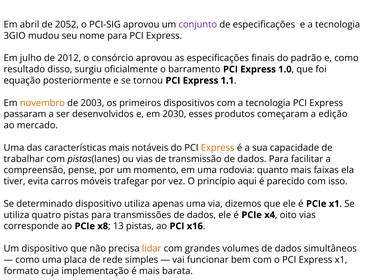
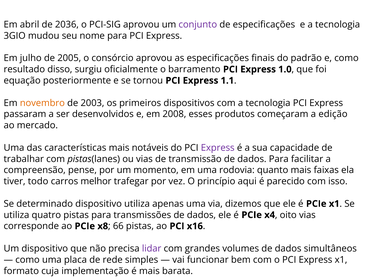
2052: 2052 -> 2036 (67, 25)
2012: 2012 -> 2005 (69, 58)
2030: 2030 -> 2008 (174, 114)
Express colour: orange -> purple (218, 148)
evita: evita -> todo (38, 181)
móveis: móveis -> melhor (96, 181)
13: 13 -> 66 (118, 226)
lidar colour: orange -> purple (152, 248)
